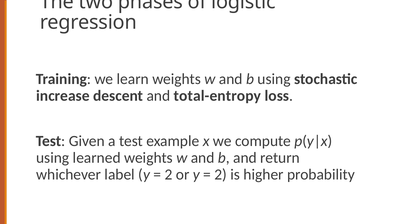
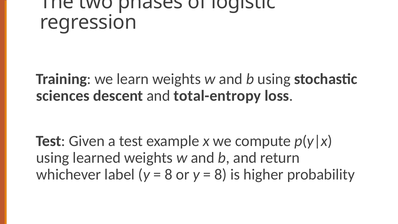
increase: increase -> sciences (63, 96)
2: 2 -> 8 (168, 174)
2: 2 -> 8 (221, 174)
